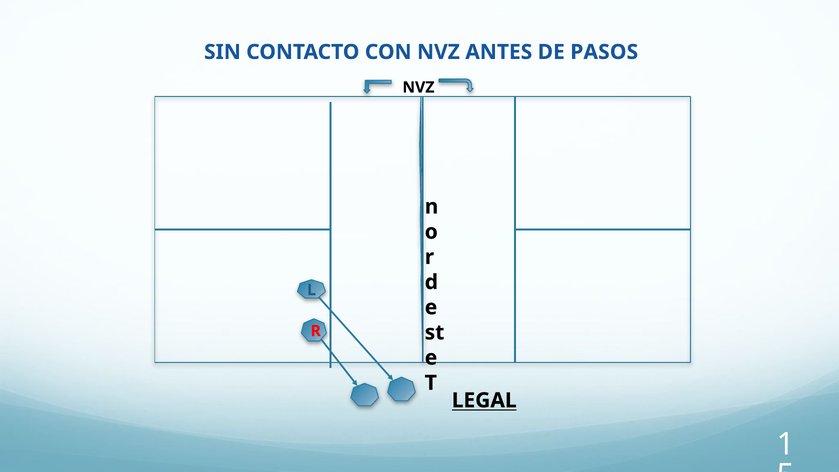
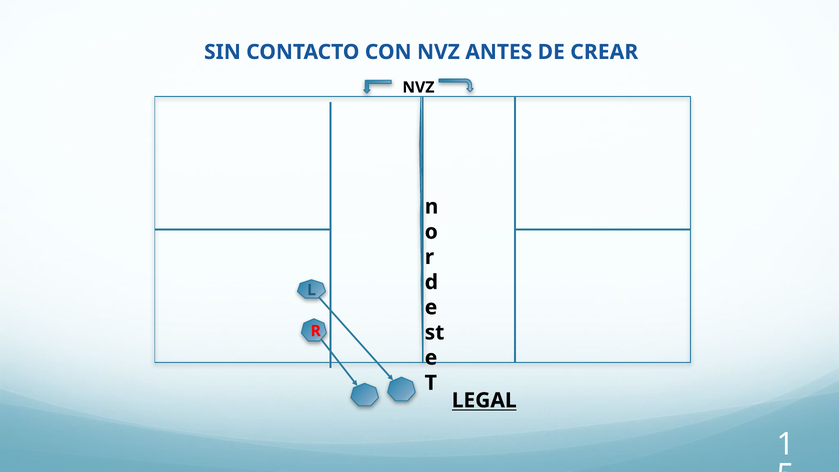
PASOS: PASOS -> CREAR (604, 52)
